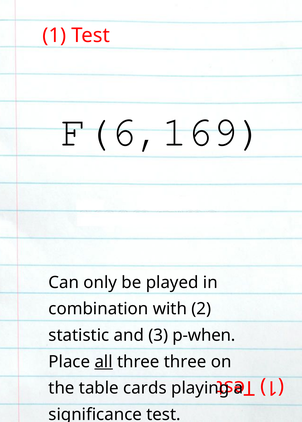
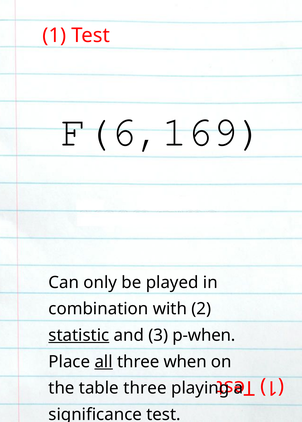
statistic underline: none -> present (79, 335)
three three: three -> when (185, 361)
table cards: cards -> three (145, 388)
